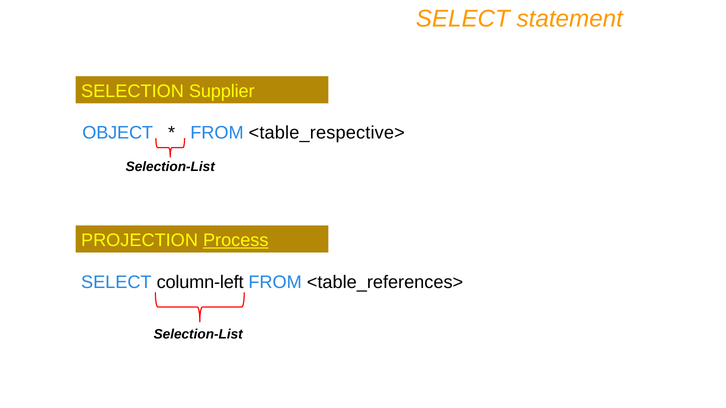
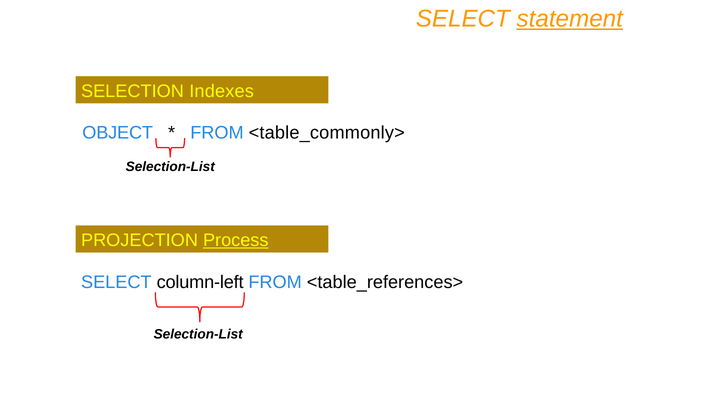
statement underline: none -> present (570, 19)
Supplier: Supplier -> Indexes (222, 91)
<table_respective>: <table_respective> -> <table_commonly> (327, 133)
